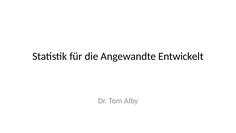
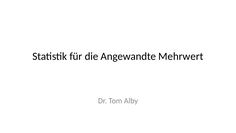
Entwickelt: Entwickelt -> Mehrwert (181, 56)
